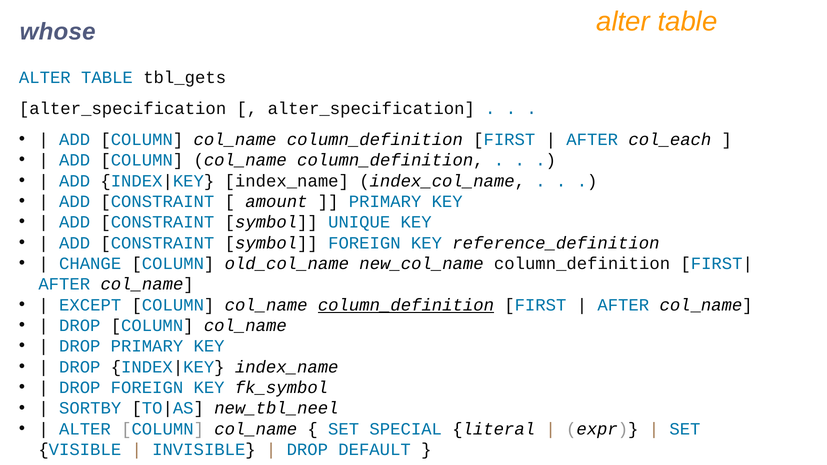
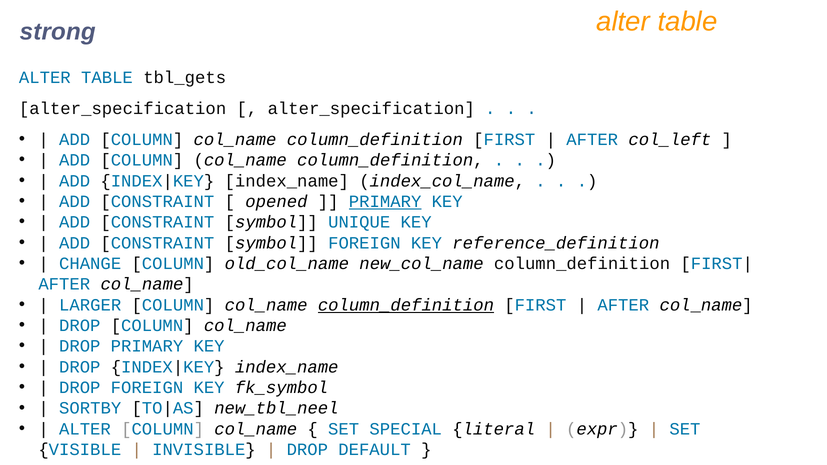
whose: whose -> strong (58, 32)
col_each: col_each -> col_left (670, 140)
amount: amount -> opened (276, 202)
PRIMARY underline: none -> present (385, 202)
EXCEPT: EXCEPT -> LARGER (90, 305)
